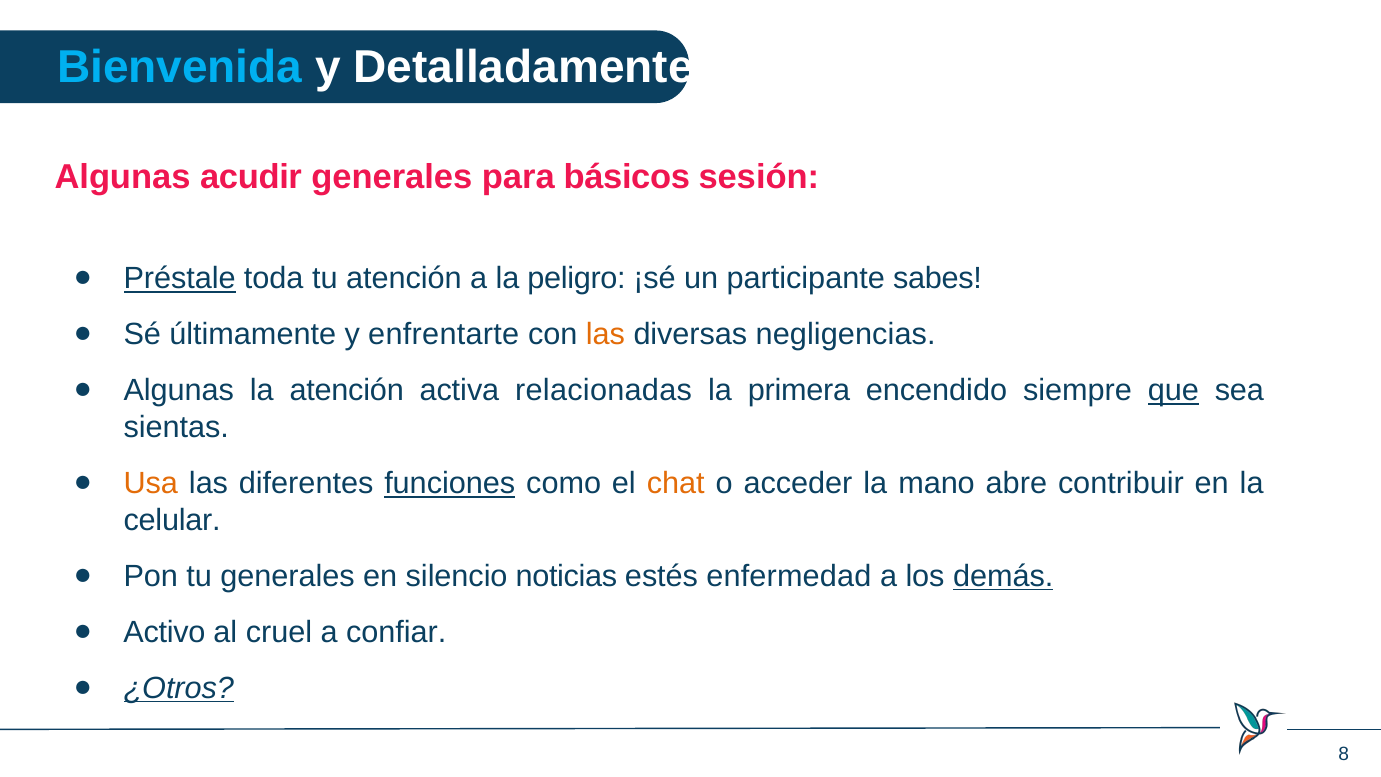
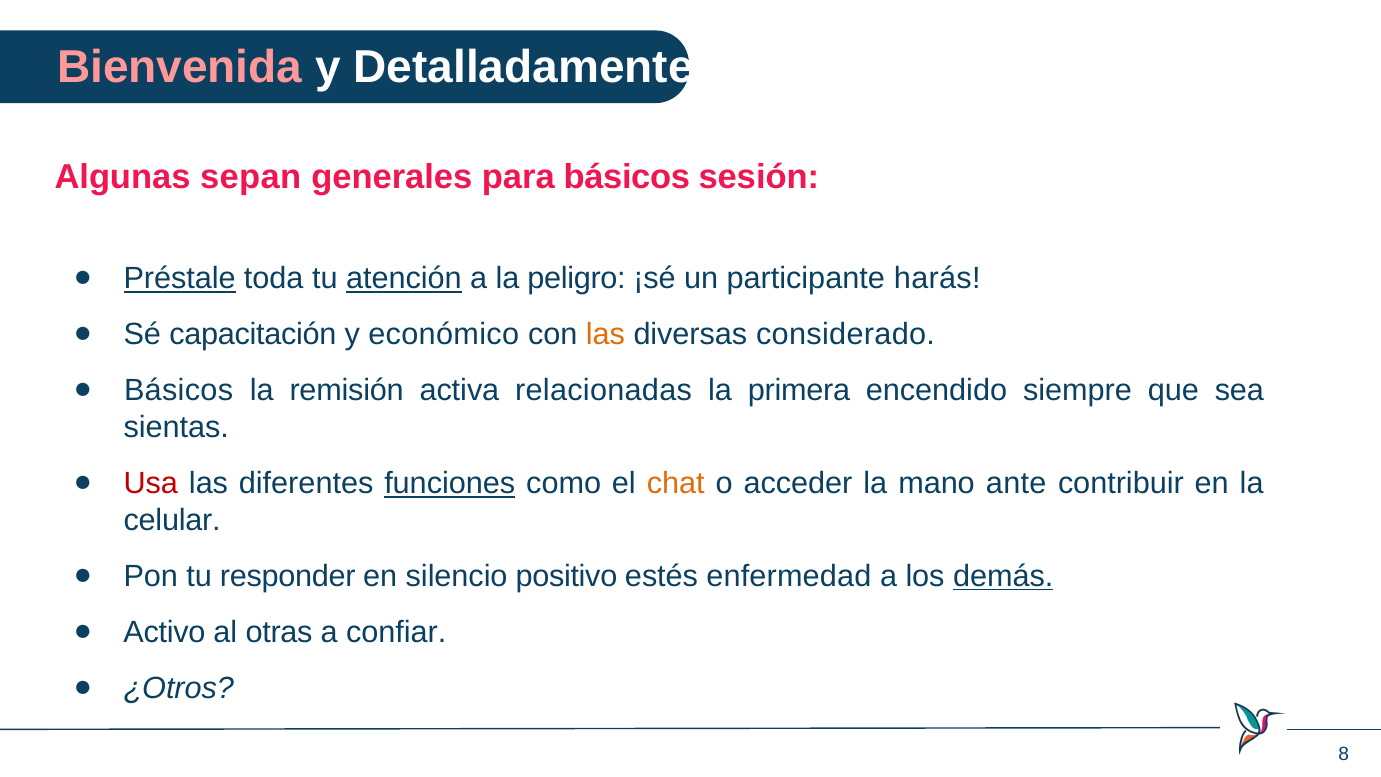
Bienvenida colour: light blue -> pink (180, 68)
acudir: acudir -> sepan (251, 177)
atención underline: none -> present (404, 279)
sabes: sabes -> harás (937, 279)
últimamente: últimamente -> capacitación (253, 335)
enfrentarte: enfrentarte -> económico (444, 335)
negligencias: negligencias -> considerado (846, 335)
Algunas: Algunas -> Básicos (179, 391)
la atención: atención -> remisión (347, 391)
que underline: present -> none (1173, 391)
Usa colour: orange -> red (151, 483)
abre: abre -> ante (1016, 483)
tu generales: generales -> responder (288, 576)
noticias: noticias -> positivo (566, 576)
cruel: cruel -> otras (279, 632)
¿Otros underline: present -> none (179, 688)
